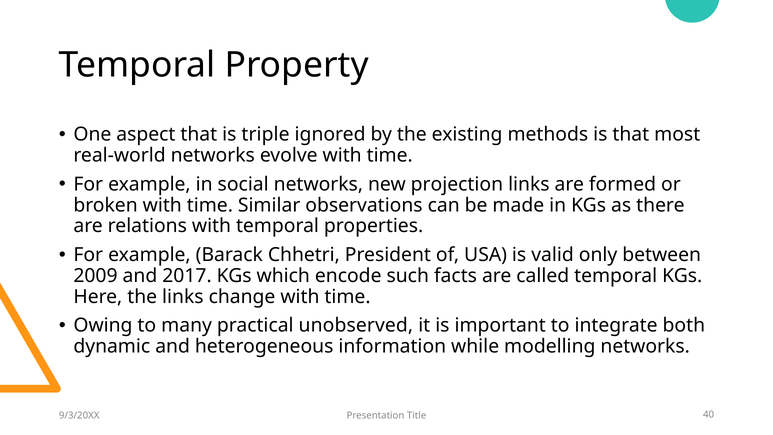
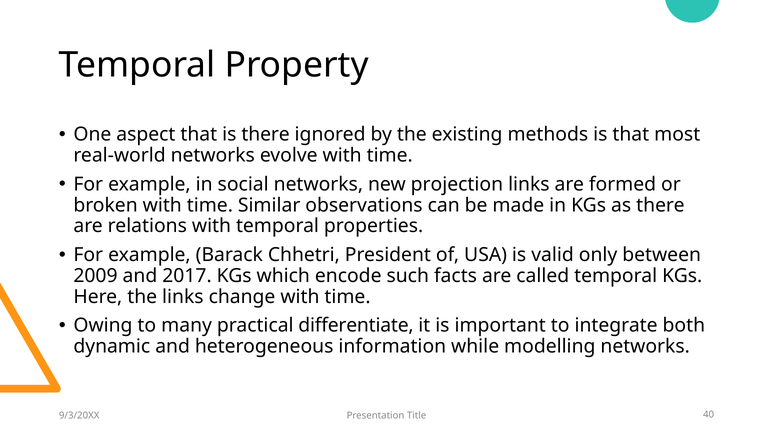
is triple: triple -> there (266, 134)
unobserved: unobserved -> differentiate (356, 325)
